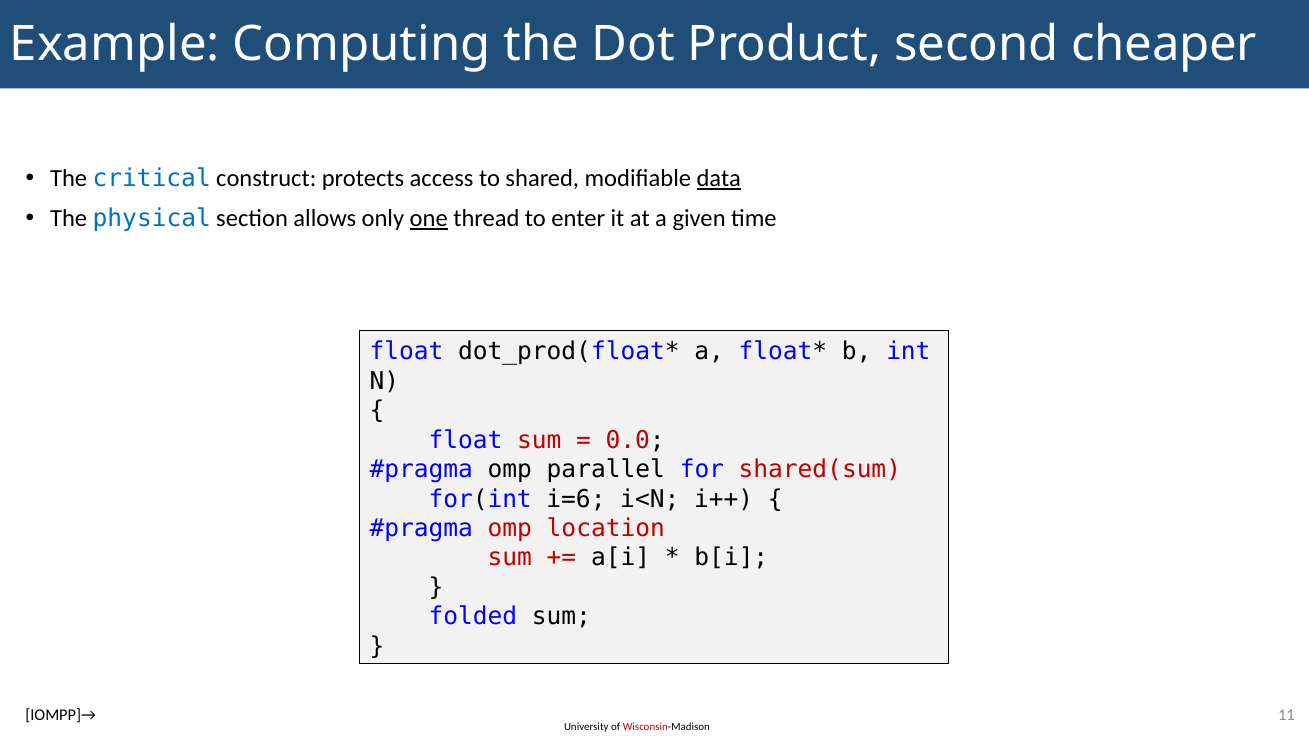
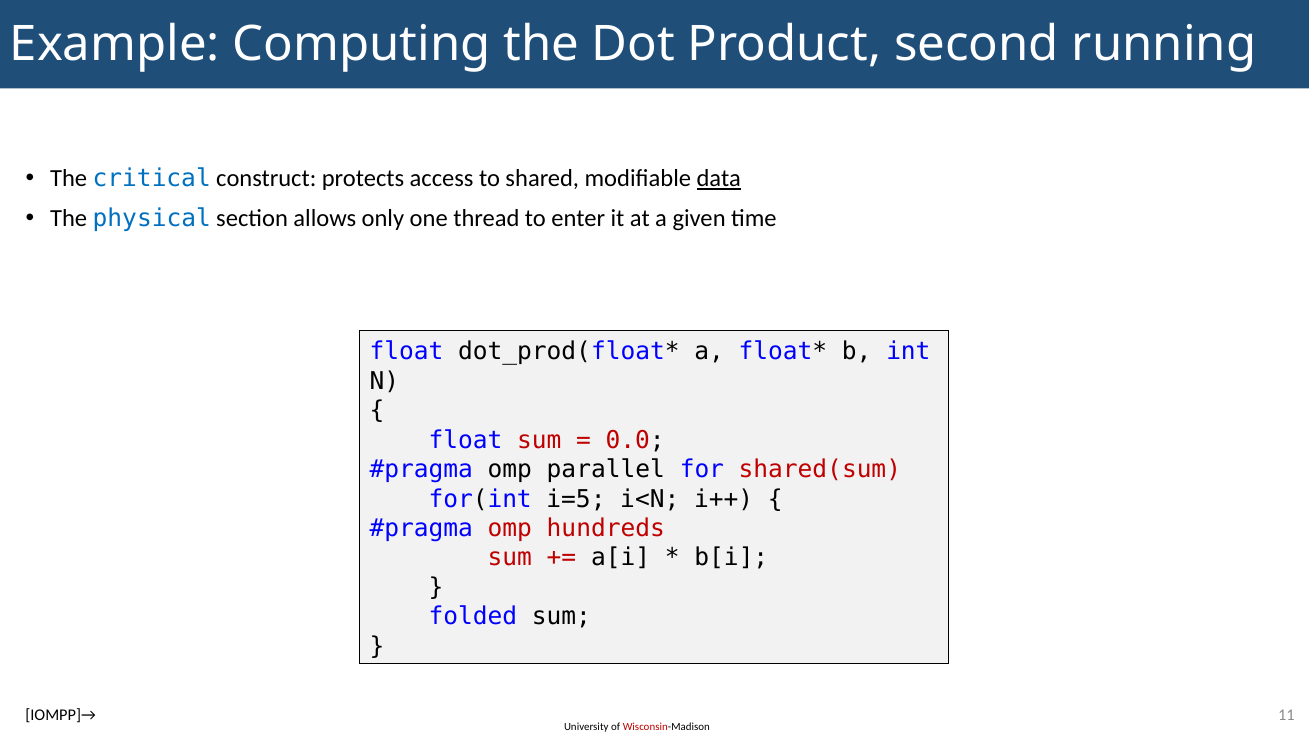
cheaper: cheaper -> running (1164, 44)
one underline: present -> none (429, 219)
i=6: i=6 -> i=5 (576, 499)
location: location -> hundreds (606, 529)
